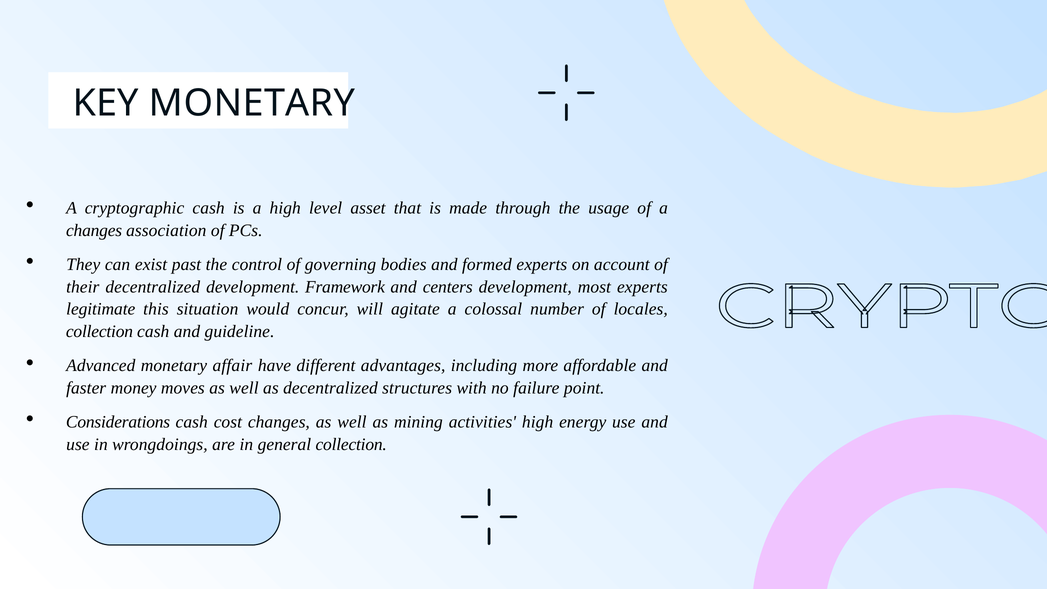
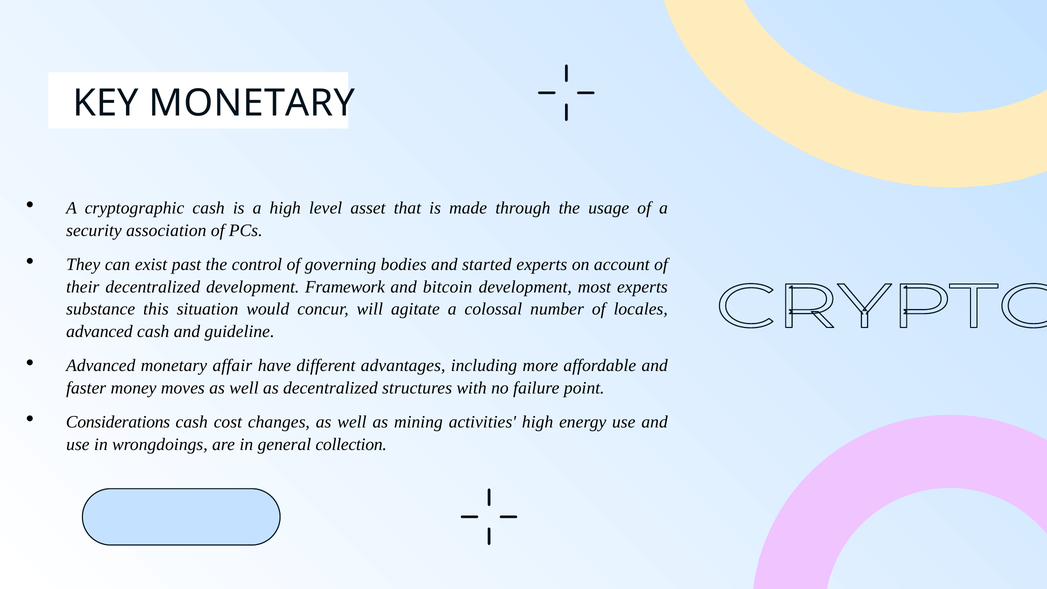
changes: changes -> security (94, 230)
formed: formed -> started (487, 264)
centers: centers -> bitcoin (448, 287)
legitimate: legitimate -> substance (101, 309)
collection: collection -> advanced (99, 332)
